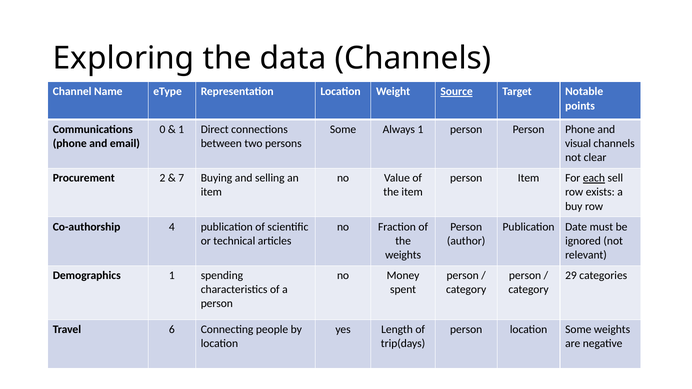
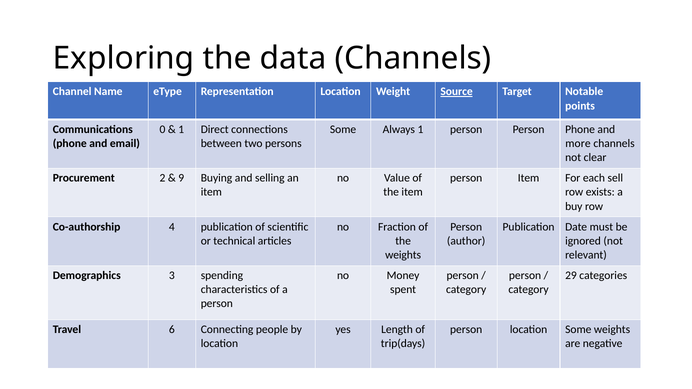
visual: visual -> more (578, 144)
7: 7 -> 9 (181, 178)
each underline: present -> none (594, 178)
Demographics 1: 1 -> 3 (172, 276)
